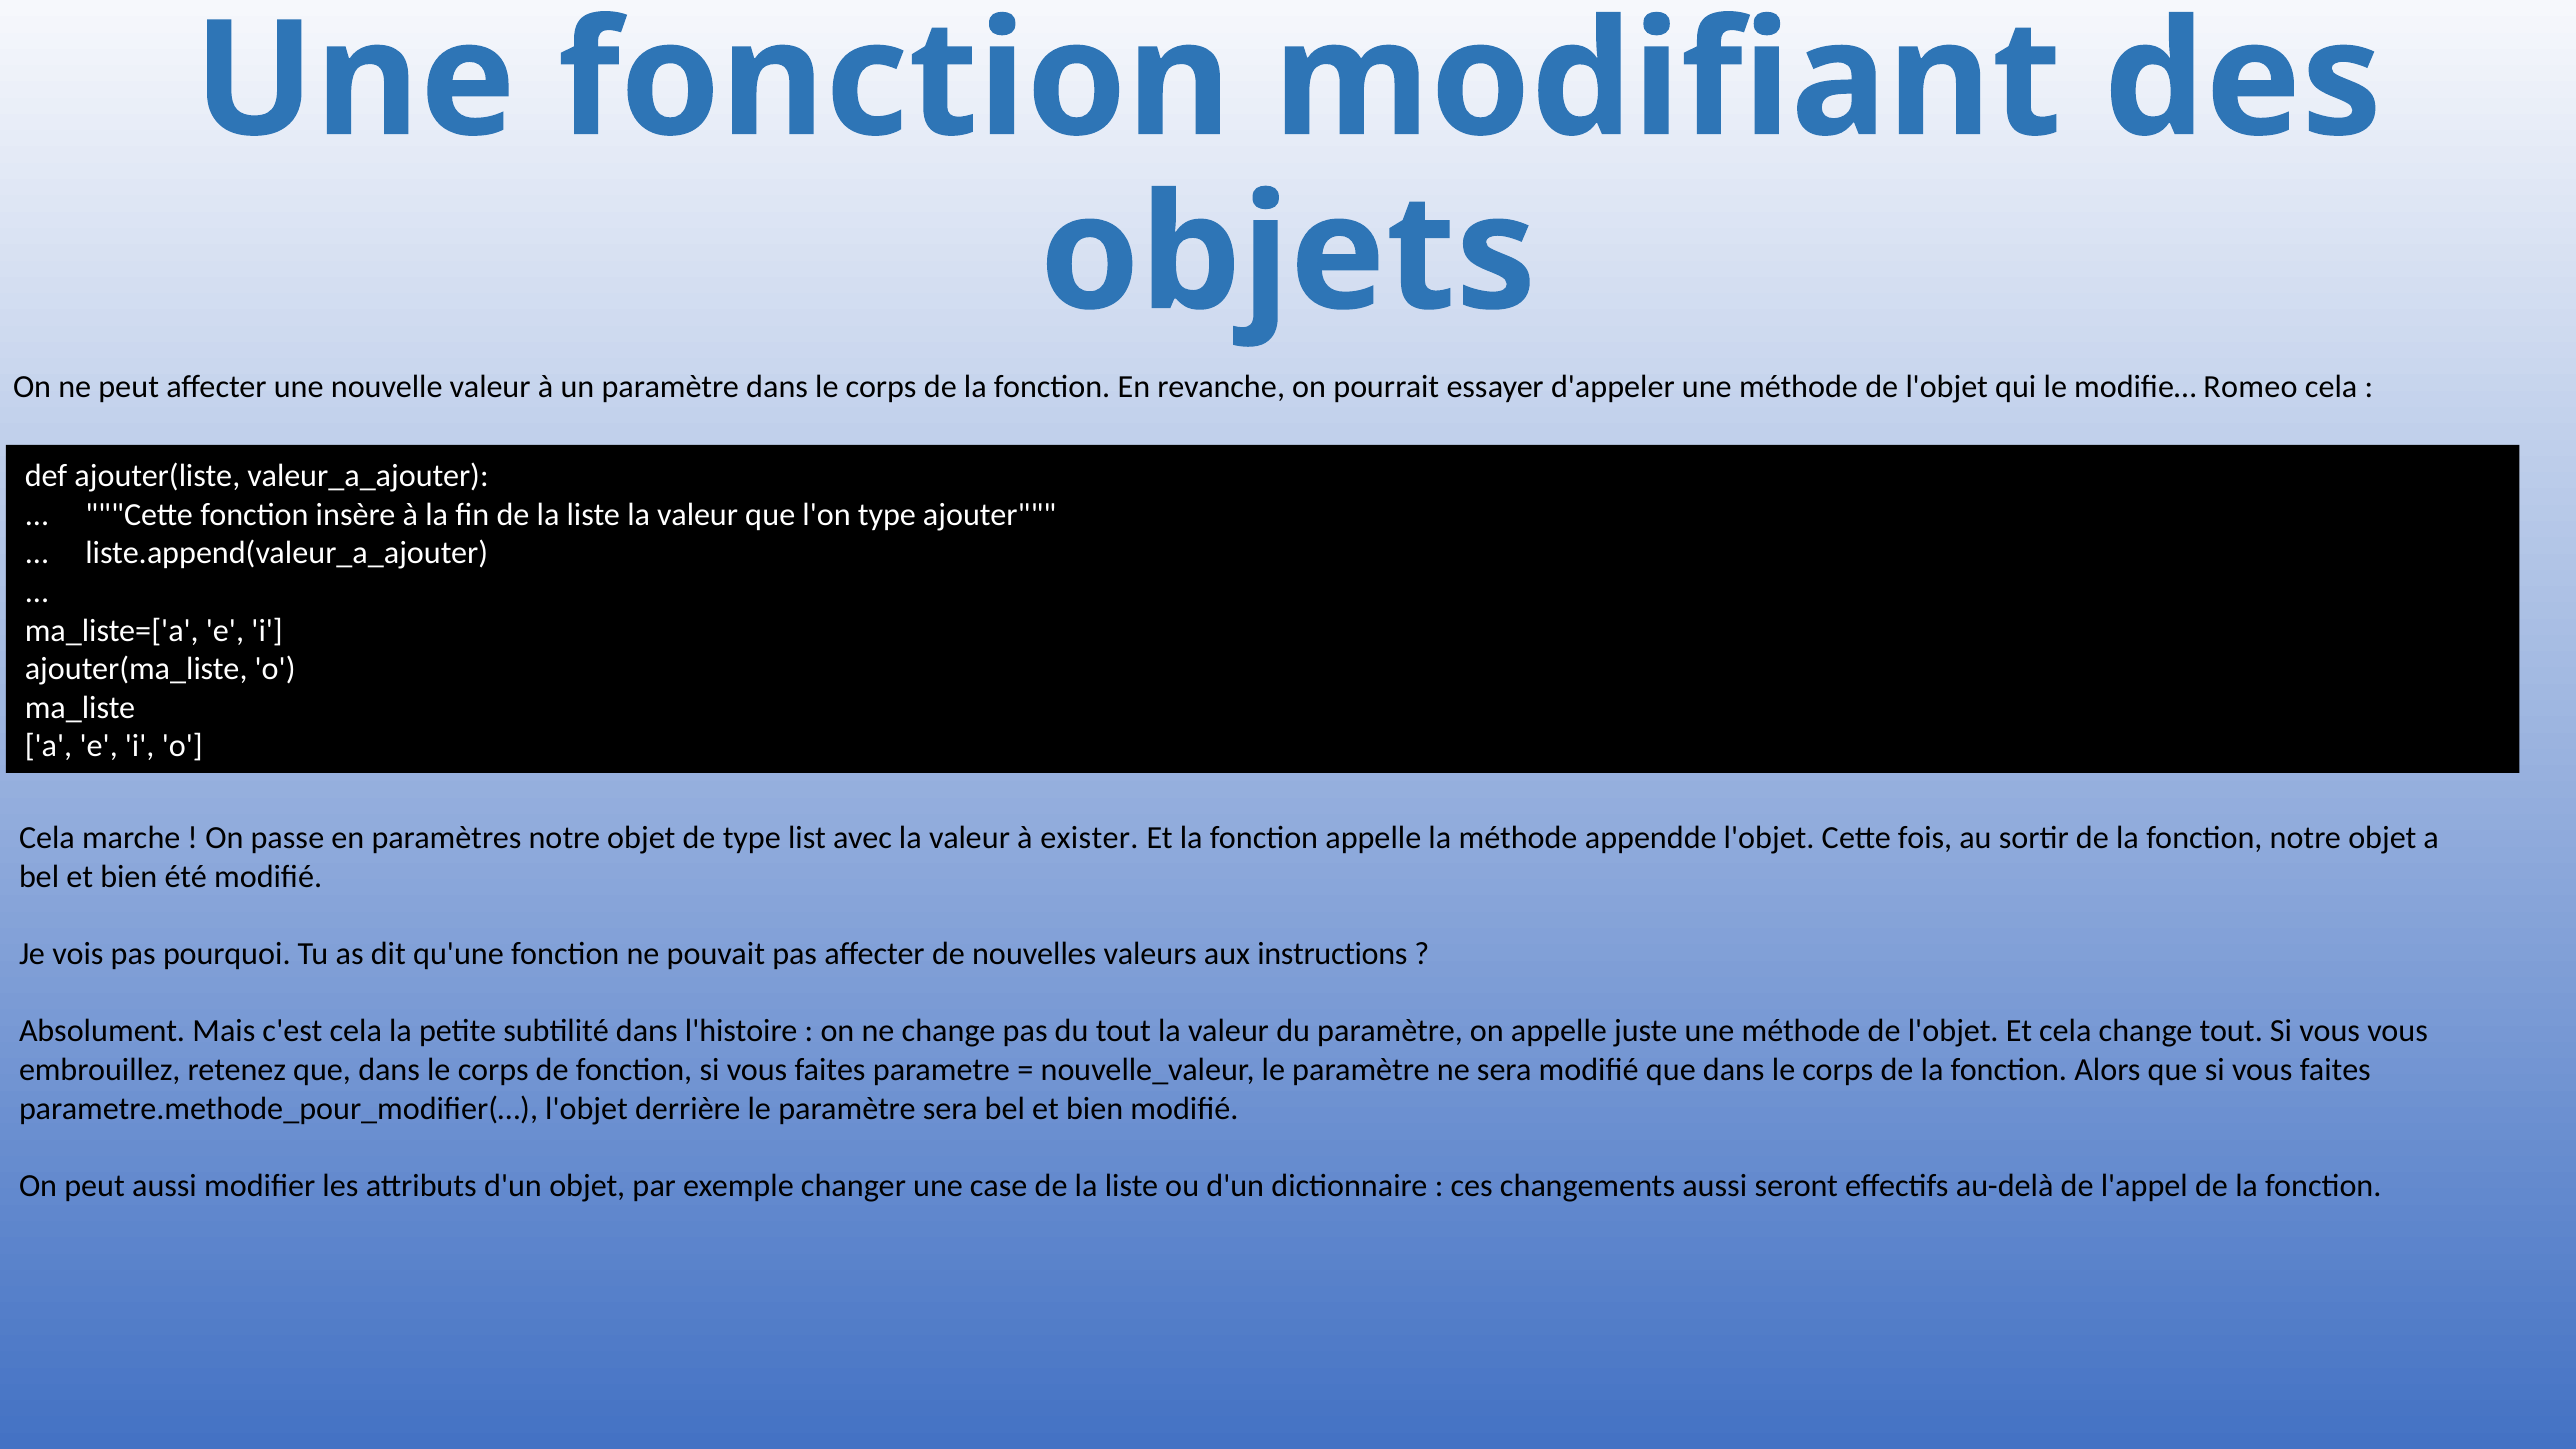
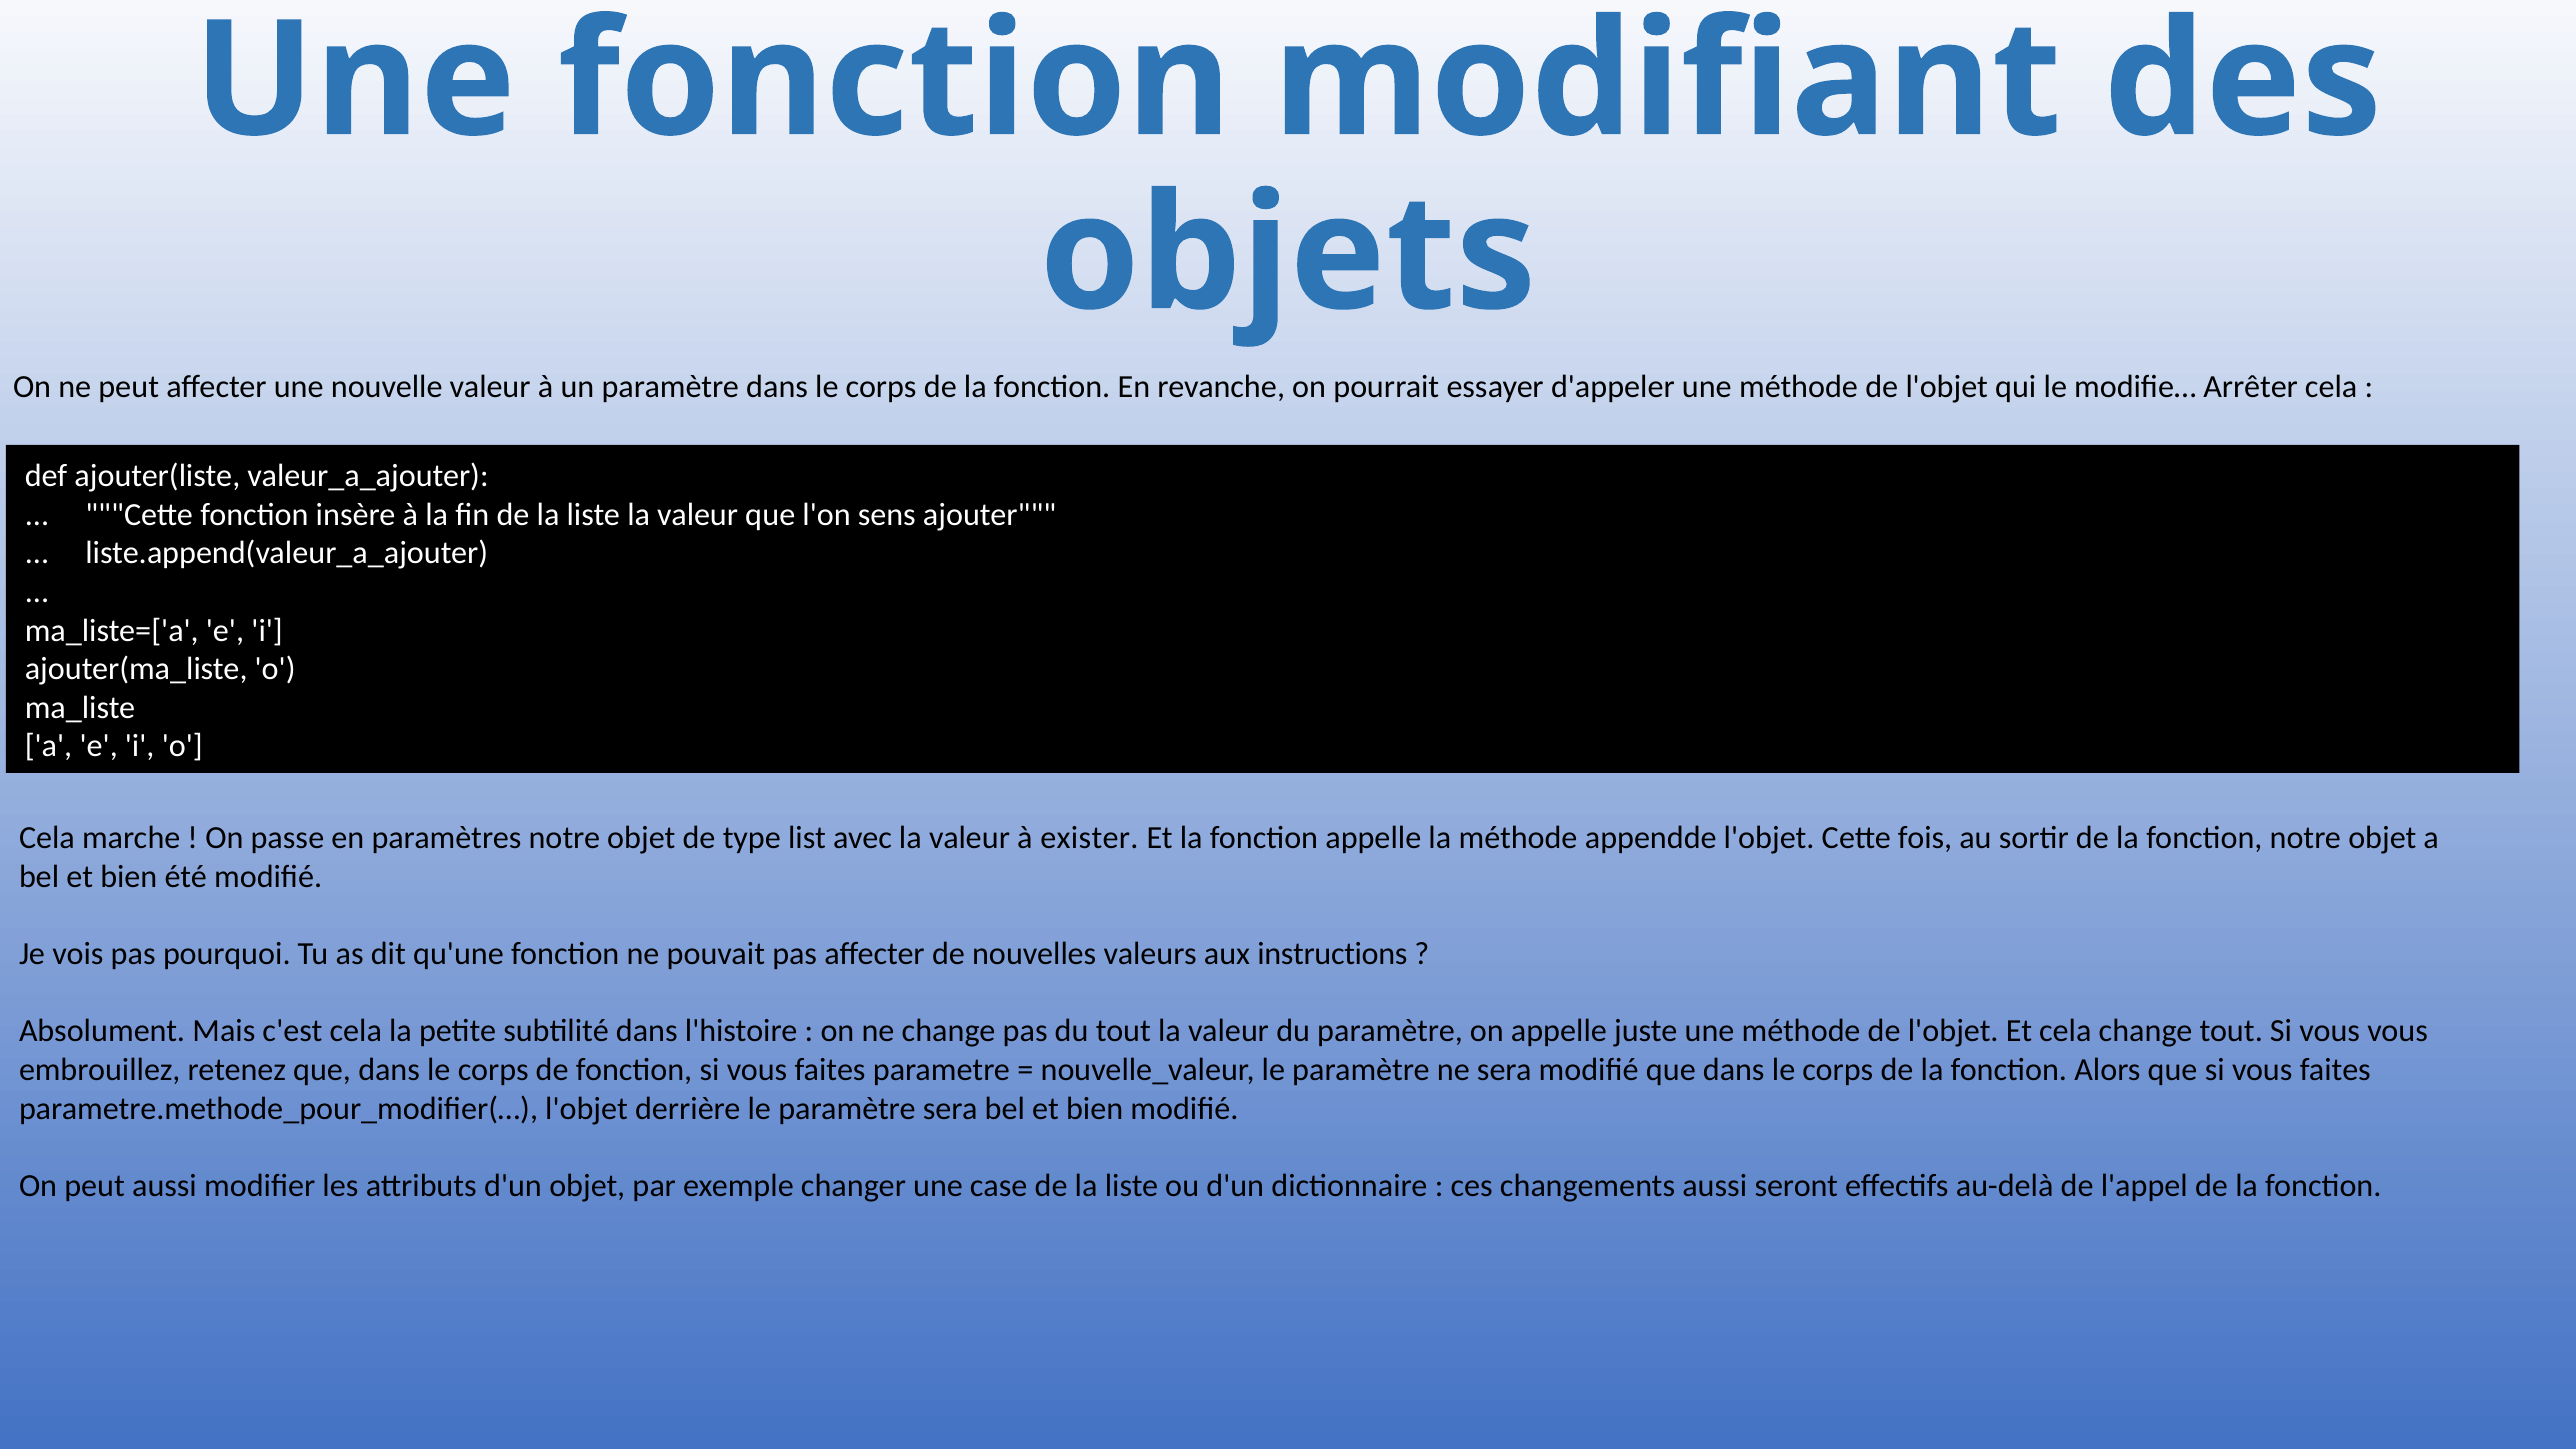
Romeo: Romeo -> Arrêter (2251, 387)
l'on type: type -> sens (887, 515)
